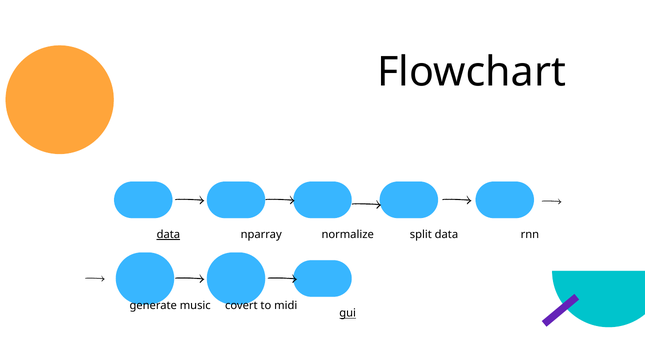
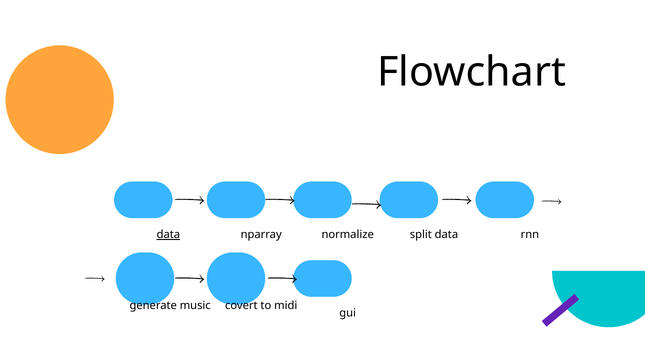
gui underline: present -> none (348, 313)
